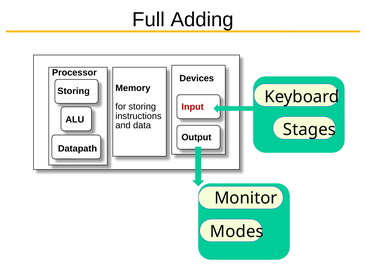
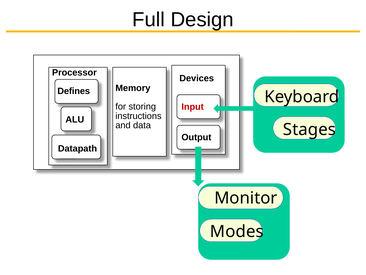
Adding: Adding -> Design (202, 20)
Storing: Storing -> Defines (74, 91)
